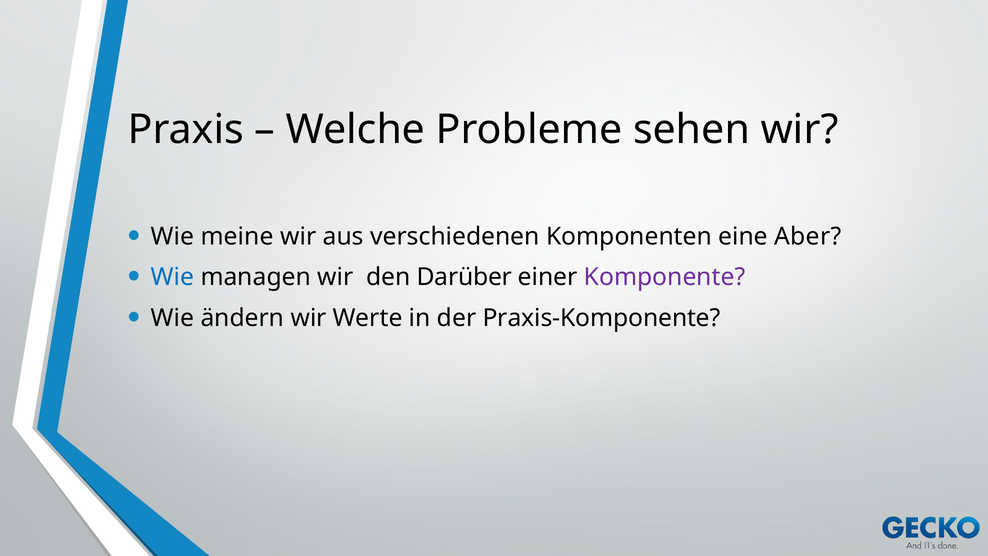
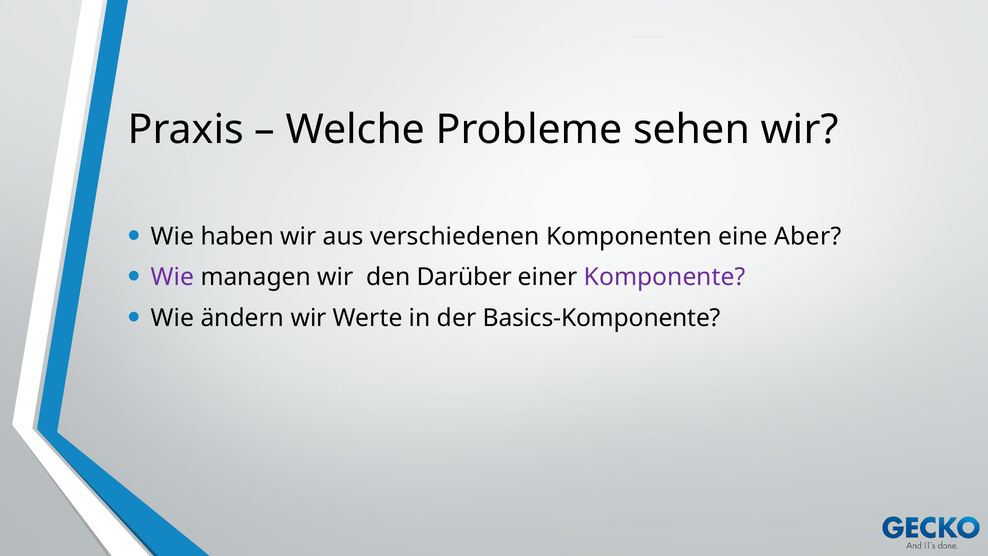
meine: meine -> haben (237, 236)
Wie colour: blue -> purple (172, 277)
Praxis-Komponente: Praxis-Komponente -> Basics-Komponente (602, 318)
